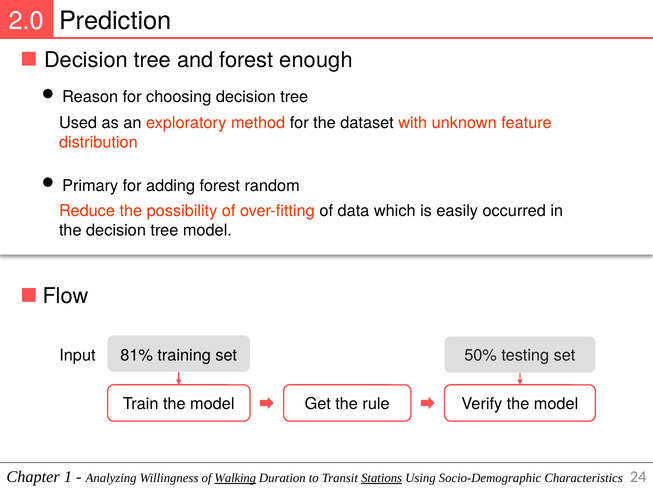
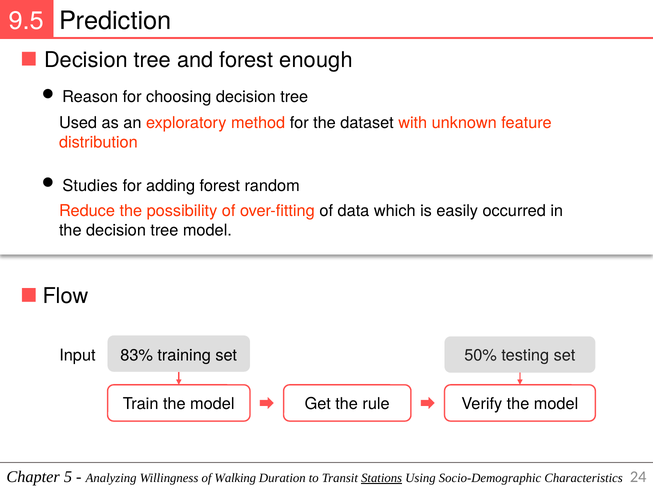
2.0: 2.0 -> 9.5 (26, 21)
Primary: Primary -> Studies (90, 186)
81%: 81% -> 83% (137, 356)
1: 1 -> 5 (68, 477)
Walking underline: present -> none (235, 479)
